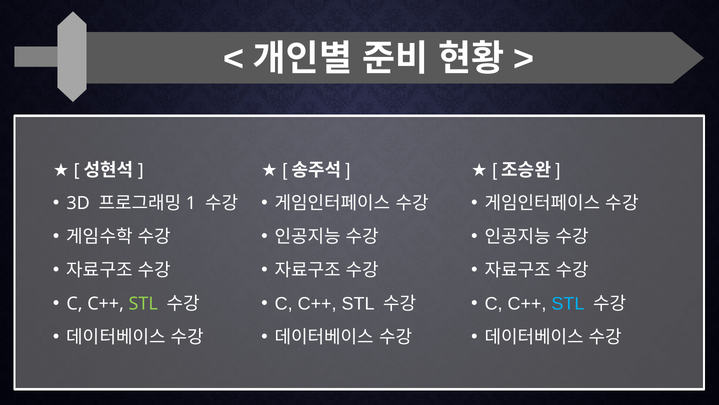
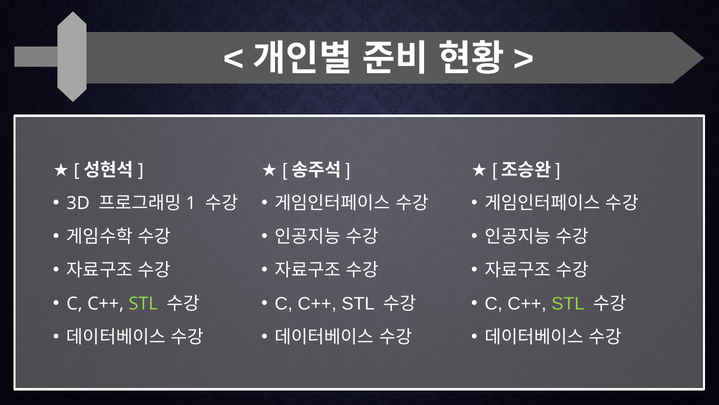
STL colour: light blue -> light green (568, 303)
